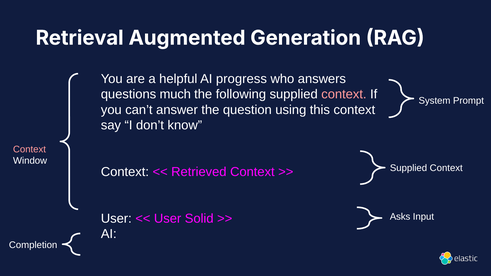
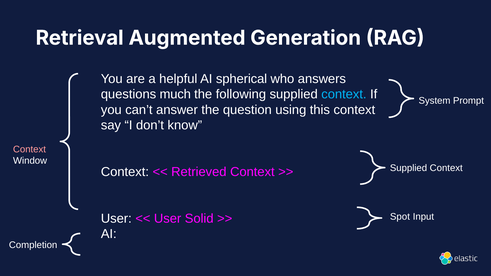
progress: progress -> spherical (242, 79)
context colour: pink -> light blue (344, 94)
Asks: Asks -> Spot (400, 217)
